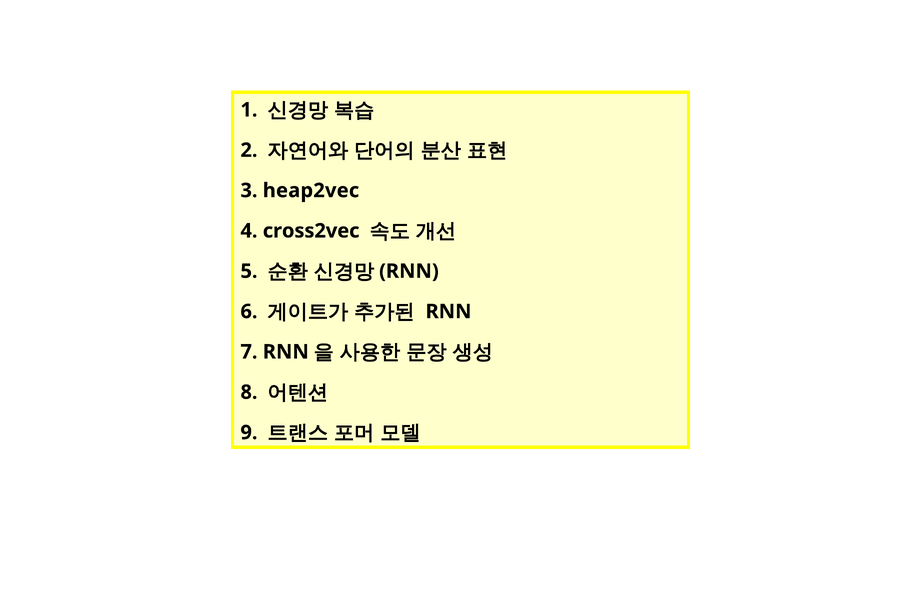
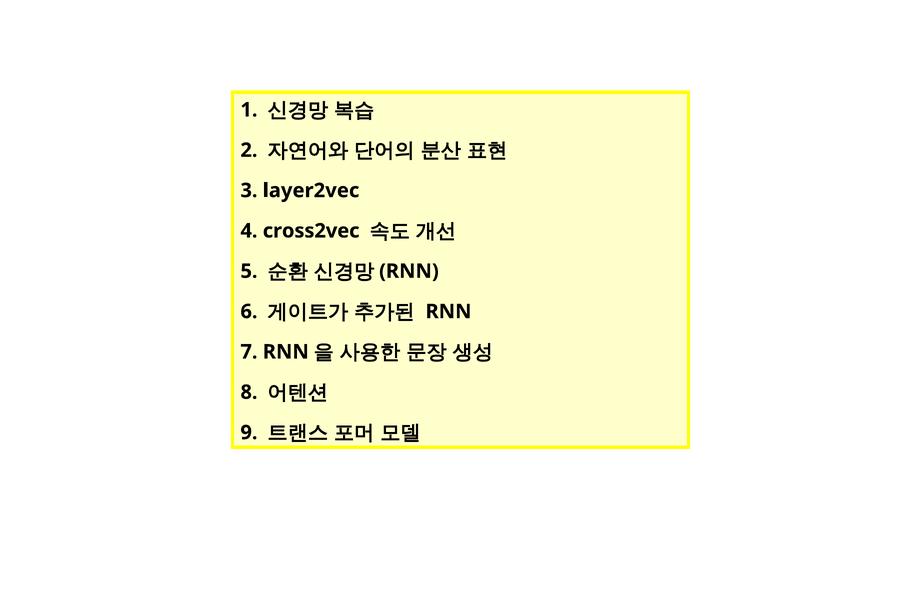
heap2vec: heap2vec -> layer2vec (311, 191)
